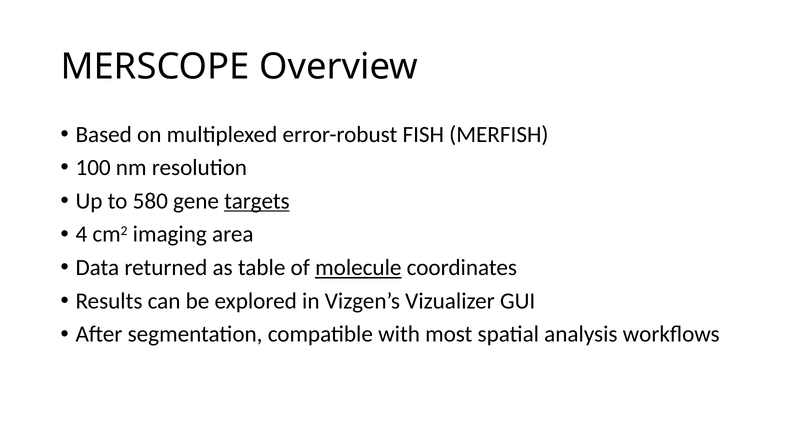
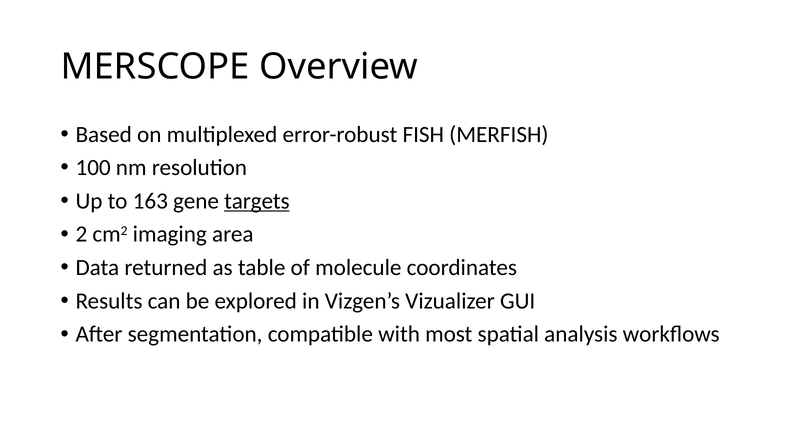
580: 580 -> 163 (150, 201)
4: 4 -> 2 (81, 234)
molecule underline: present -> none (358, 268)
